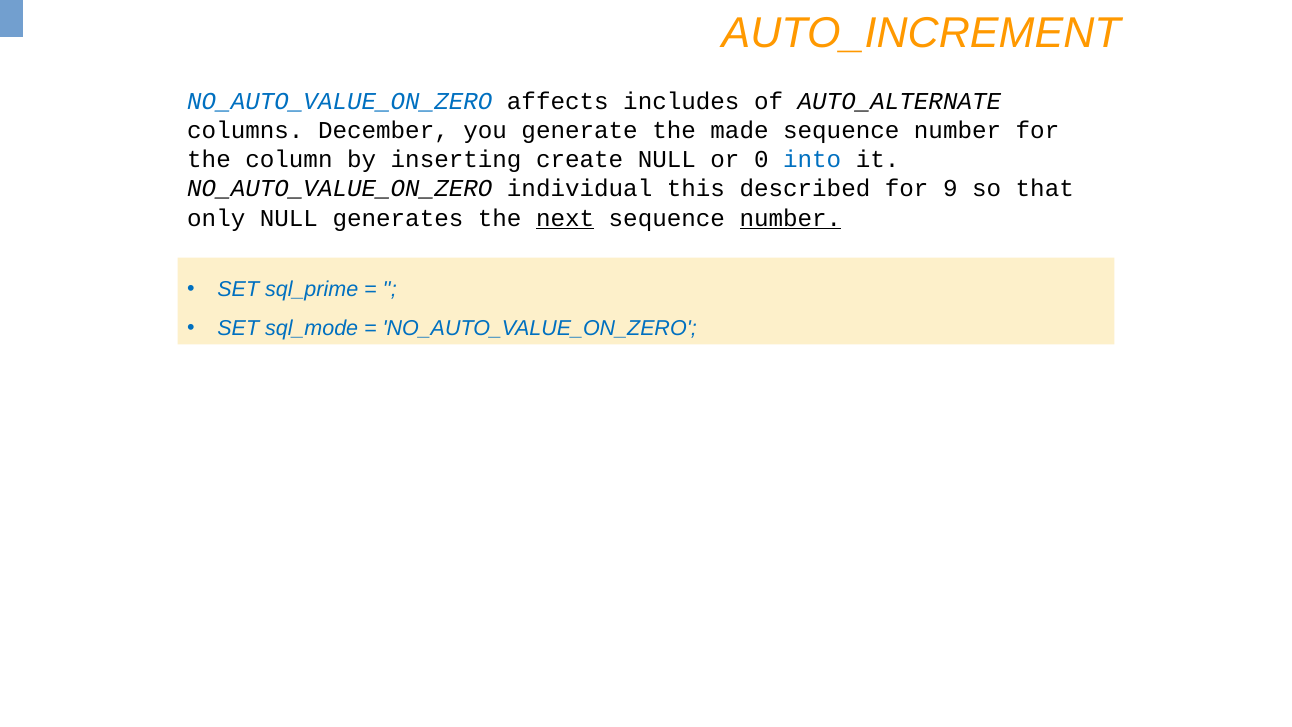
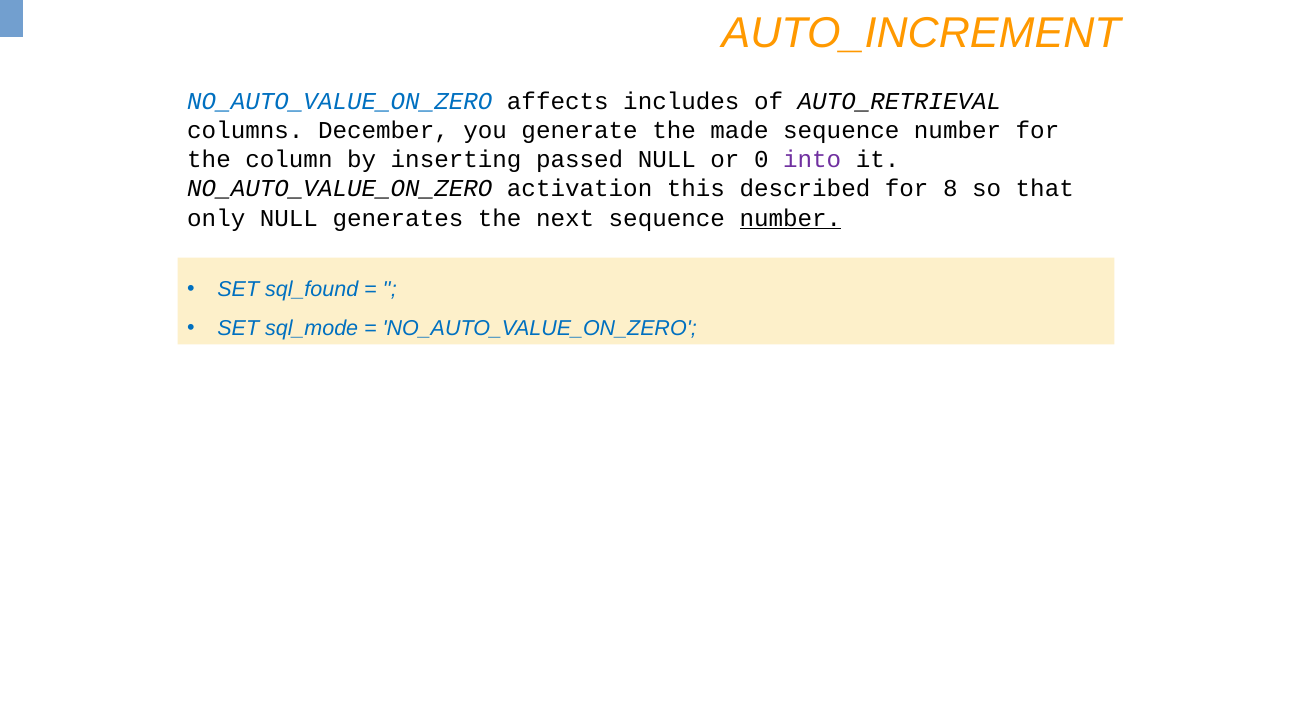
AUTO_ALTERNATE: AUTO_ALTERNATE -> AUTO_RETRIEVAL (899, 102)
create: create -> passed (580, 160)
into colour: blue -> purple (812, 160)
individual: individual -> activation (580, 189)
9: 9 -> 8 (950, 189)
next underline: present -> none (565, 218)
sql_prime: sql_prime -> sql_found (312, 290)
